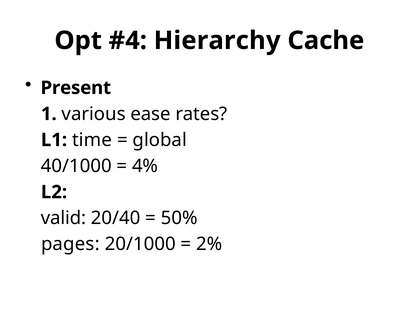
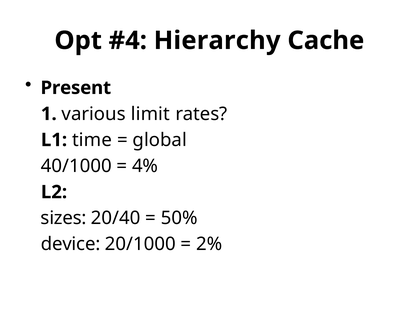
ease: ease -> limit (150, 114)
valid: valid -> sizes (64, 218)
pages: pages -> device (71, 244)
